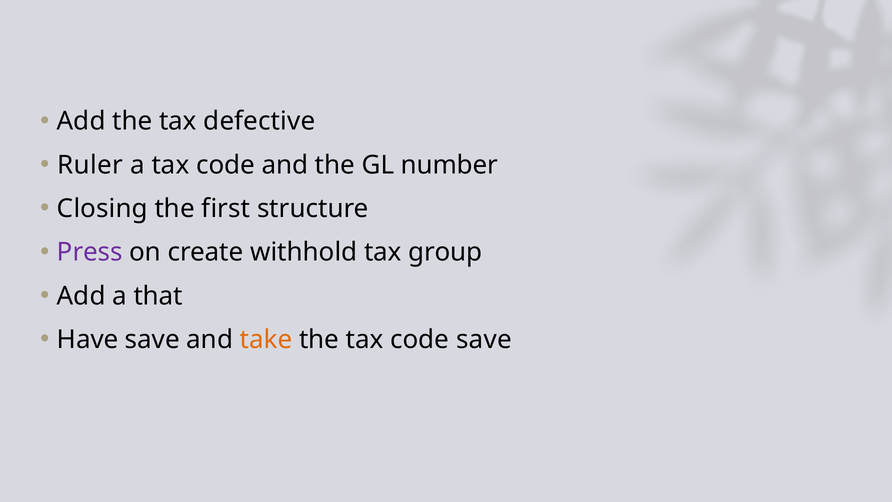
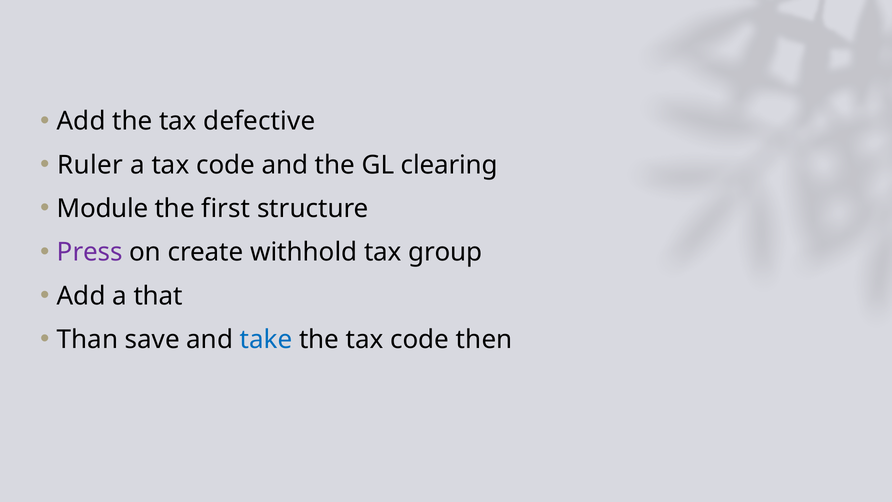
number: number -> clearing (449, 165)
Closing: Closing -> Module (103, 209)
Have: Have -> Than (88, 340)
take colour: orange -> blue (266, 340)
code save: save -> then (484, 340)
